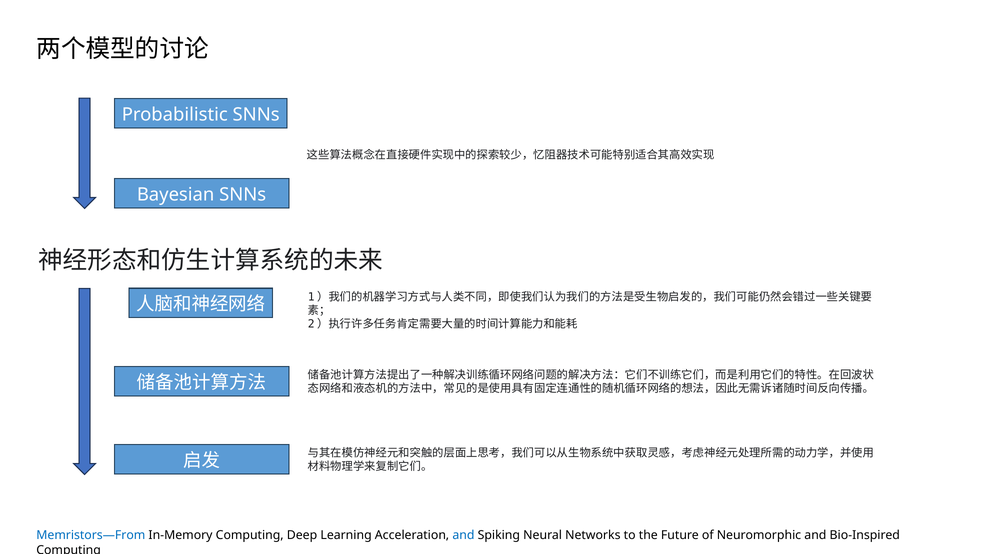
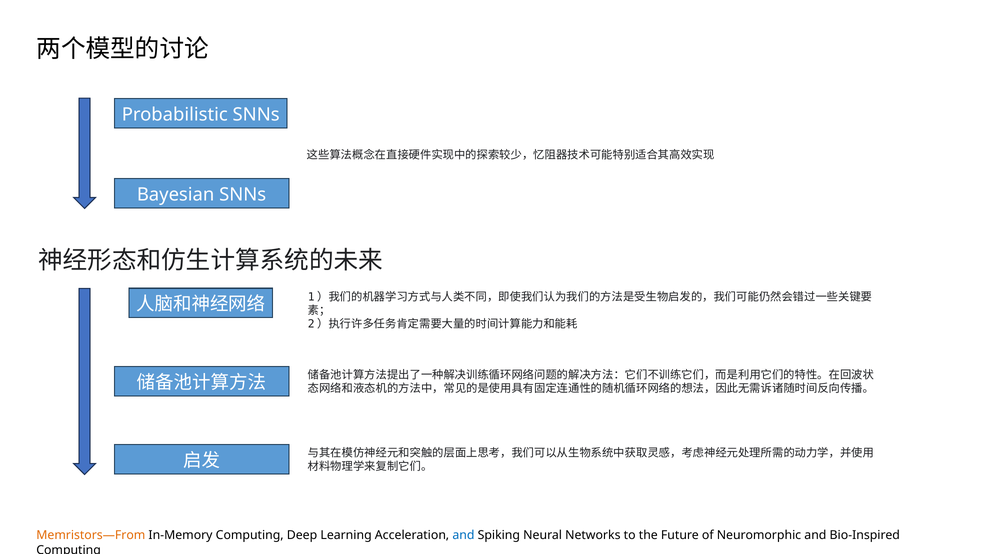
Memristors—From colour: blue -> orange (91, 535)
